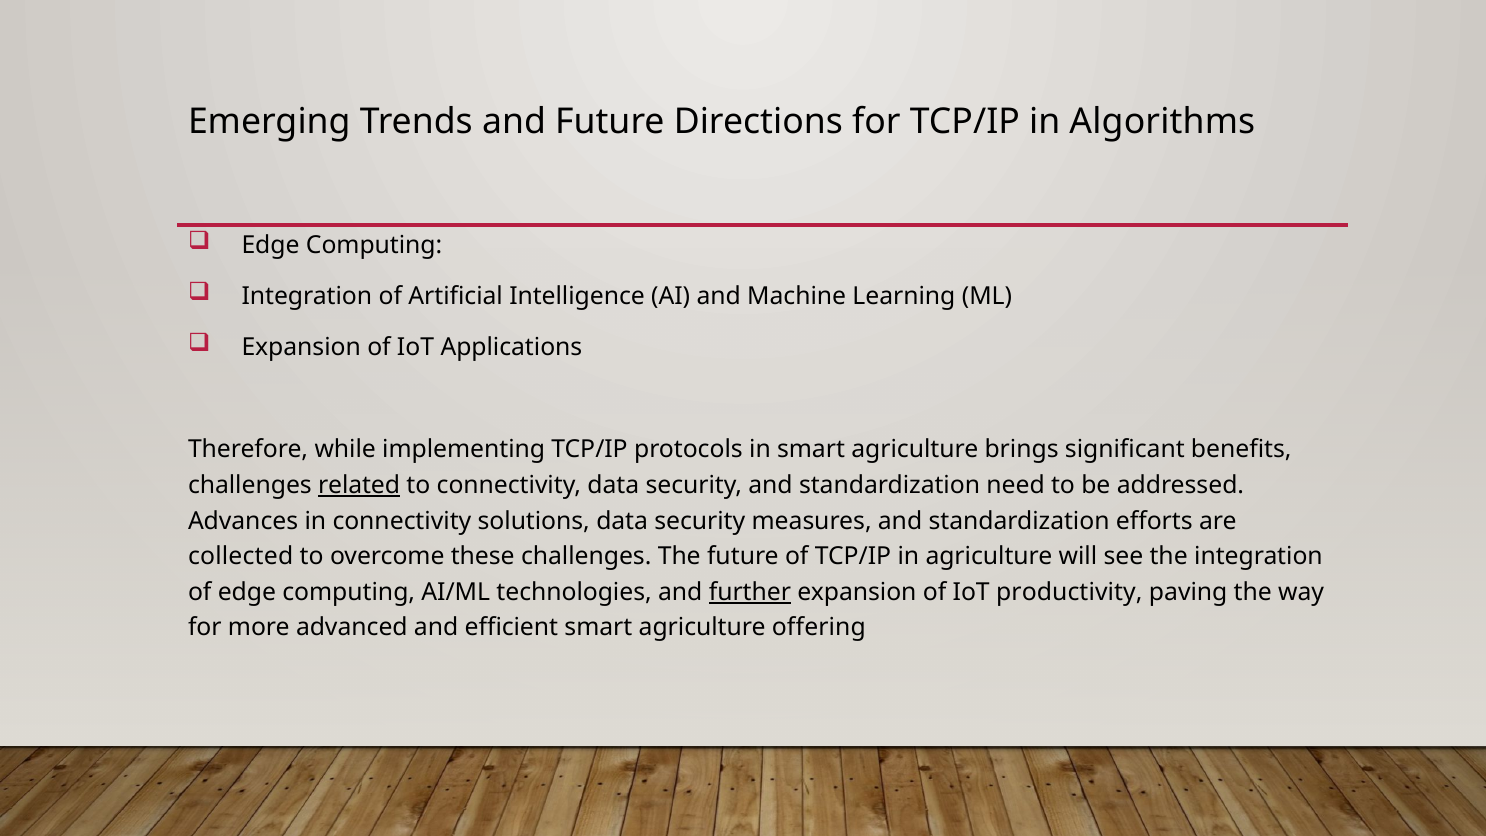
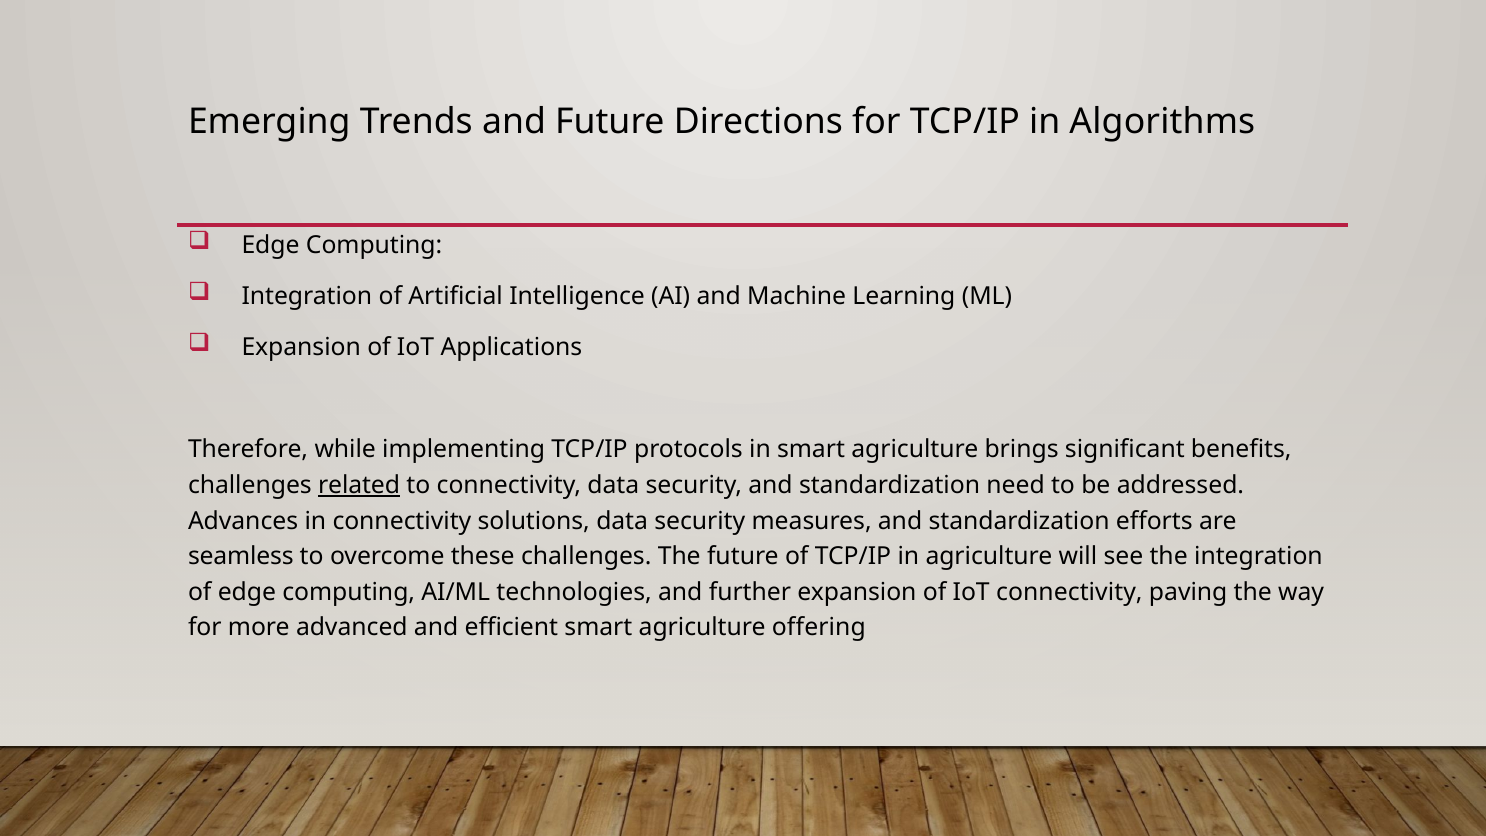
collected: collected -> seamless (241, 556)
further underline: present -> none (750, 592)
IoT productivity: productivity -> connectivity (1069, 592)
